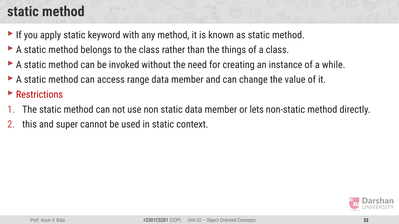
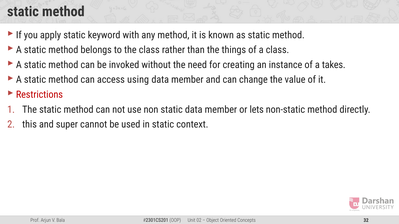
while: while -> takes (334, 65)
range: range -> using (138, 80)
